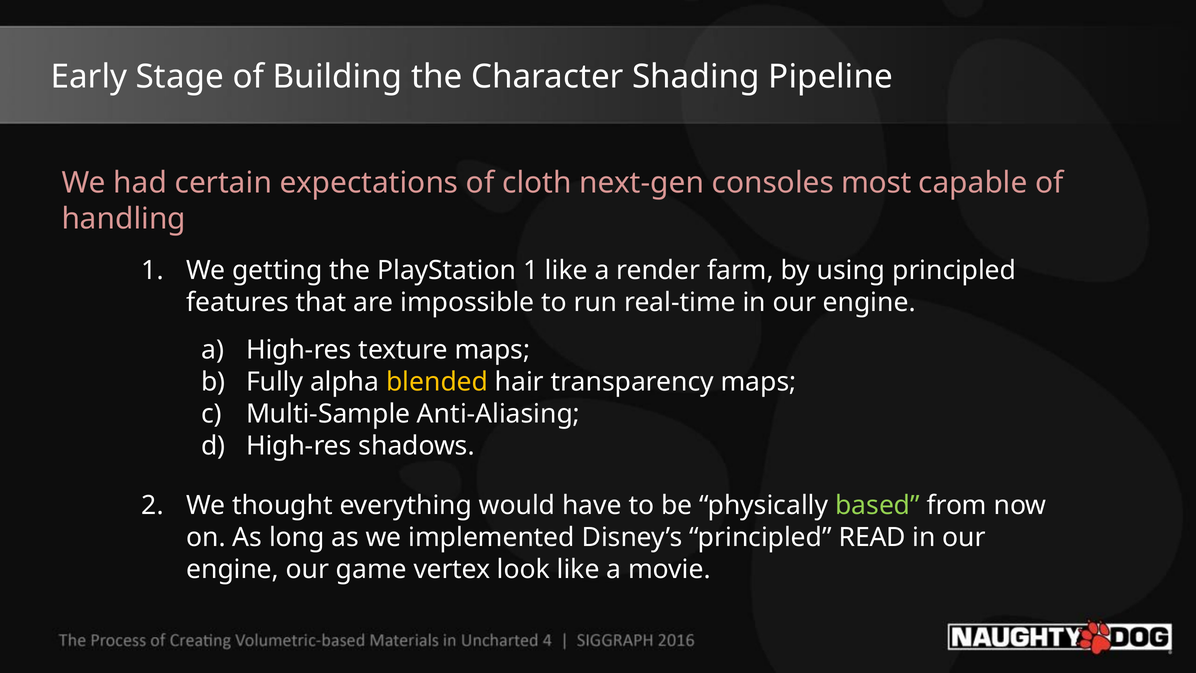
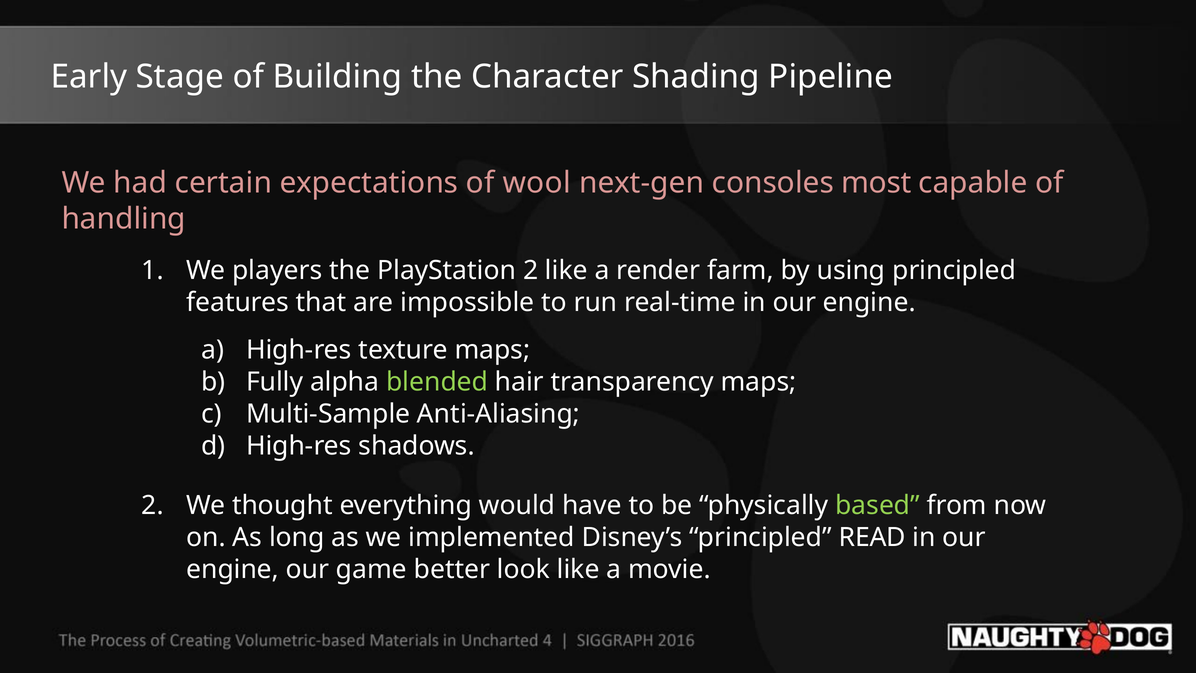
cloth: cloth -> wool (537, 183)
getting: getting -> players (277, 270)
PlayStation 1: 1 -> 2 (531, 270)
blended colour: yellow -> light green (437, 382)
vertex: vertex -> better (452, 569)
